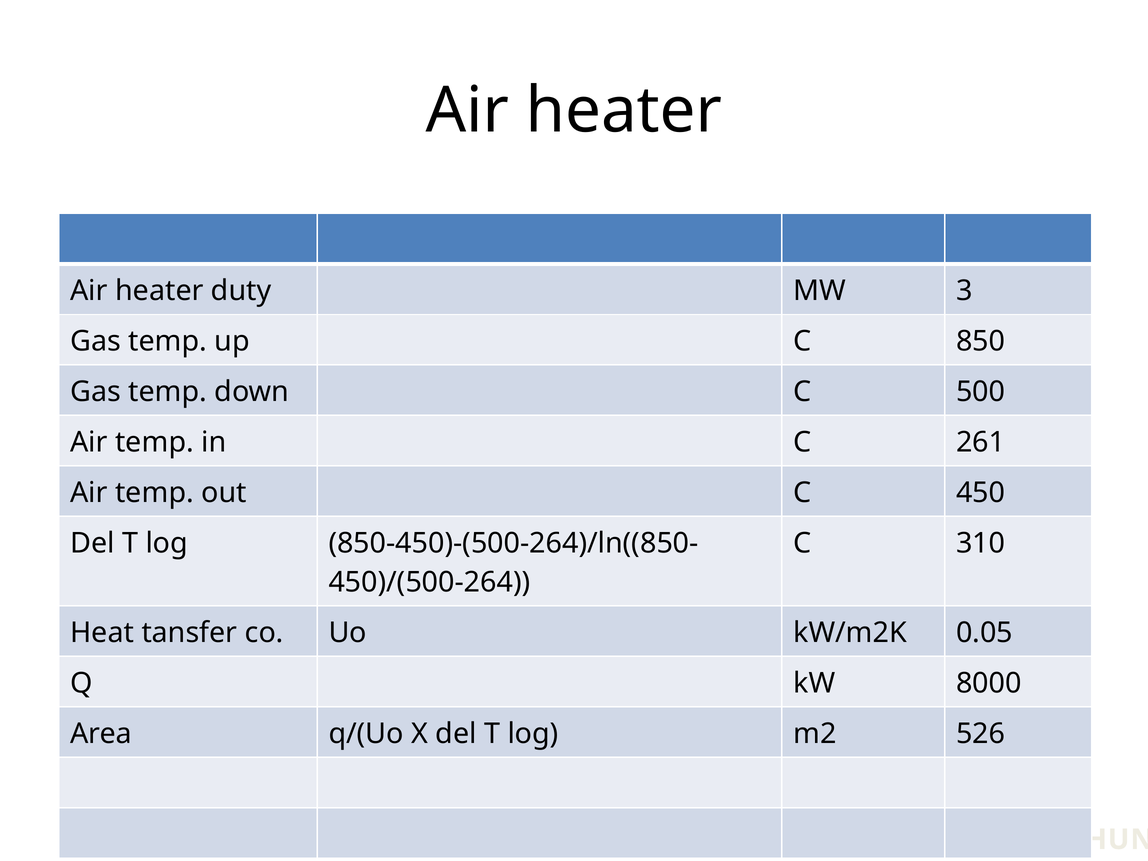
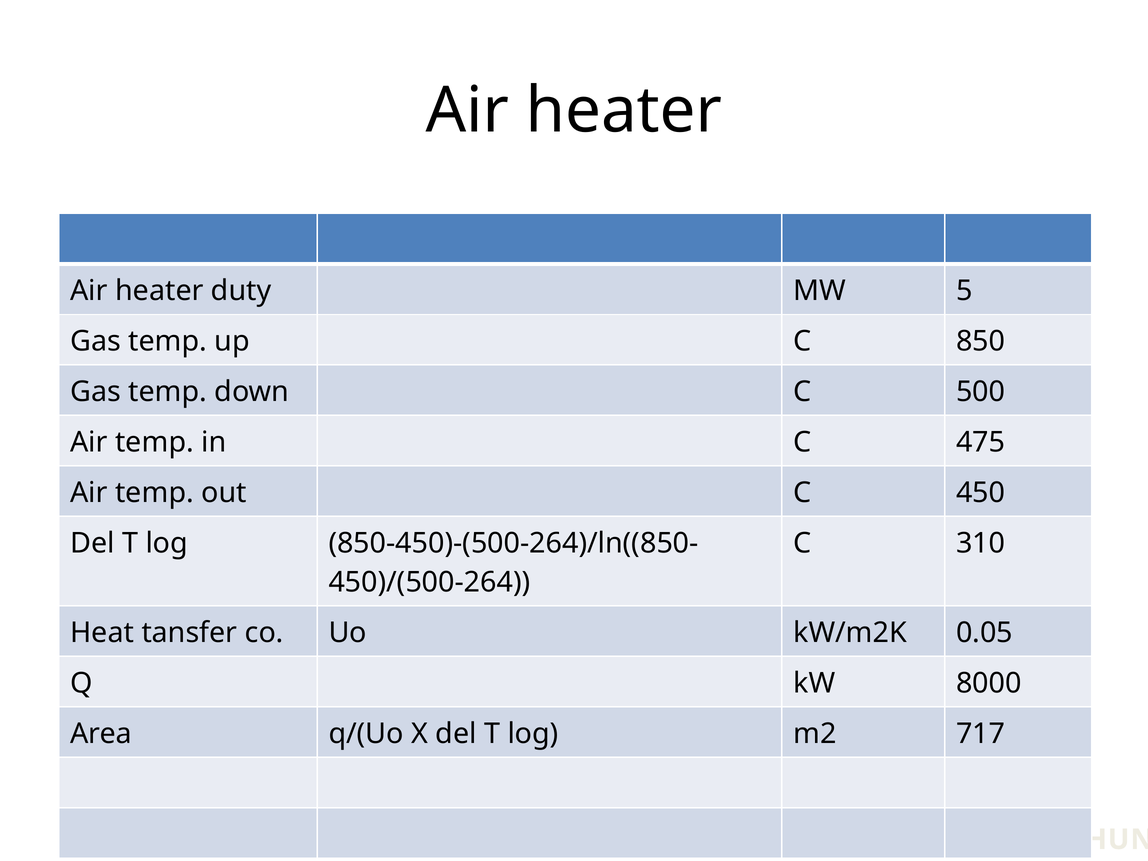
3: 3 -> 5 (964, 291)
261: 261 -> 475 (981, 442)
526: 526 -> 717 (981, 734)
